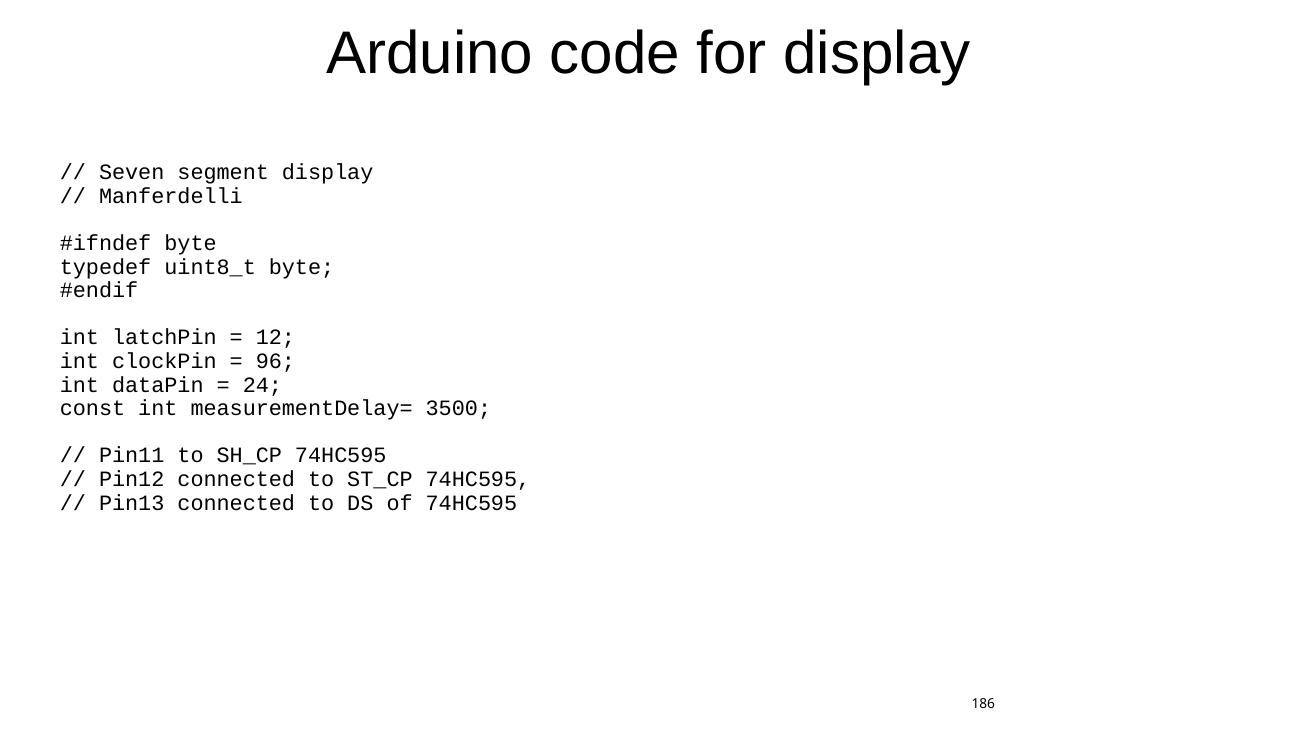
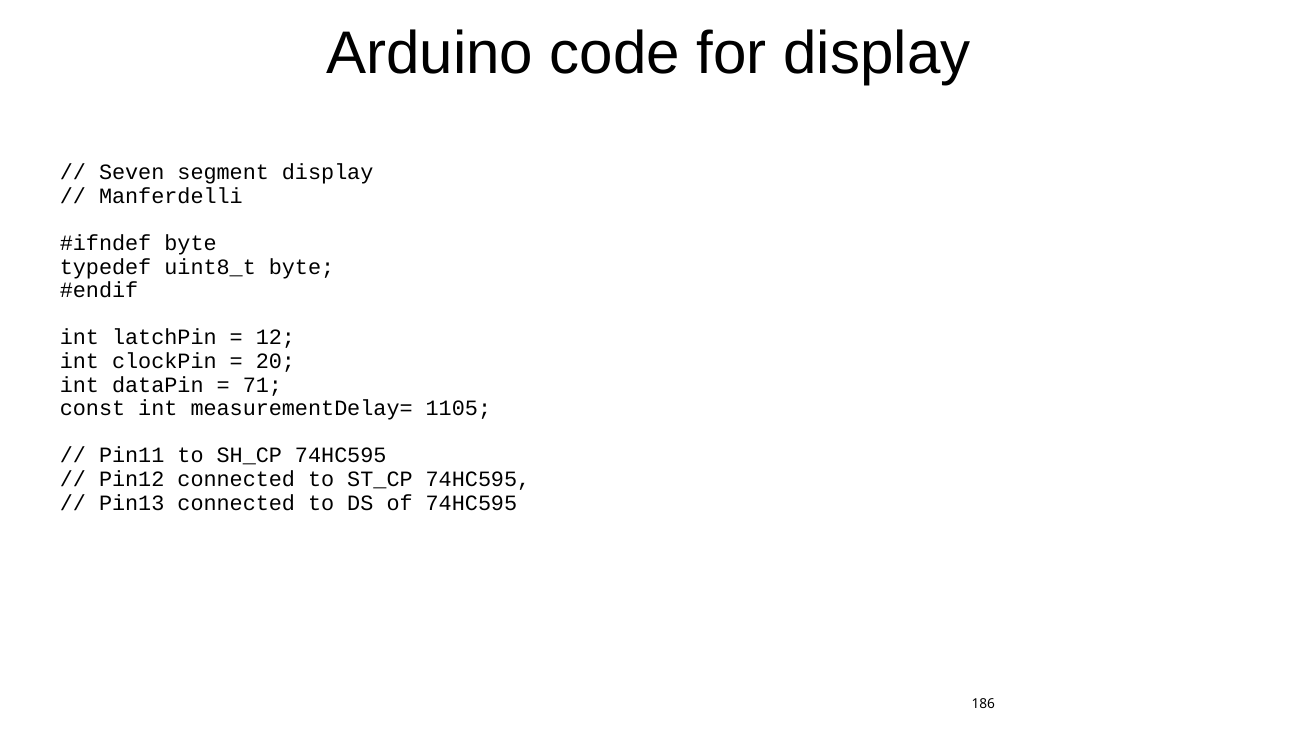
96: 96 -> 20 (275, 361)
24: 24 -> 71 (262, 385)
3500: 3500 -> 1105 (458, 408)
